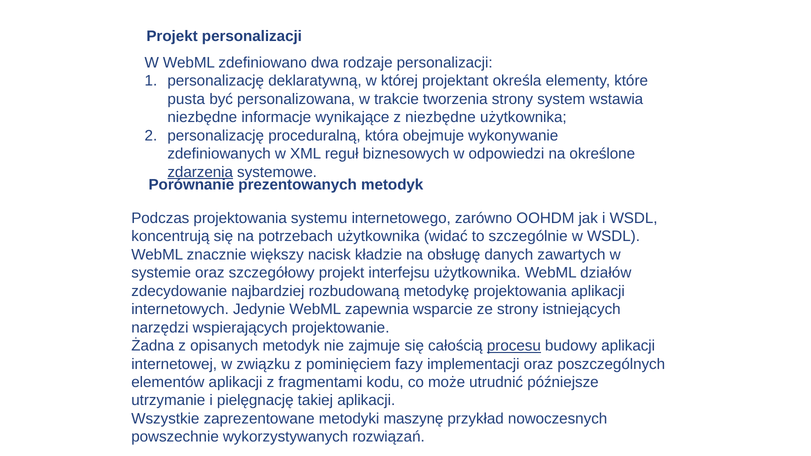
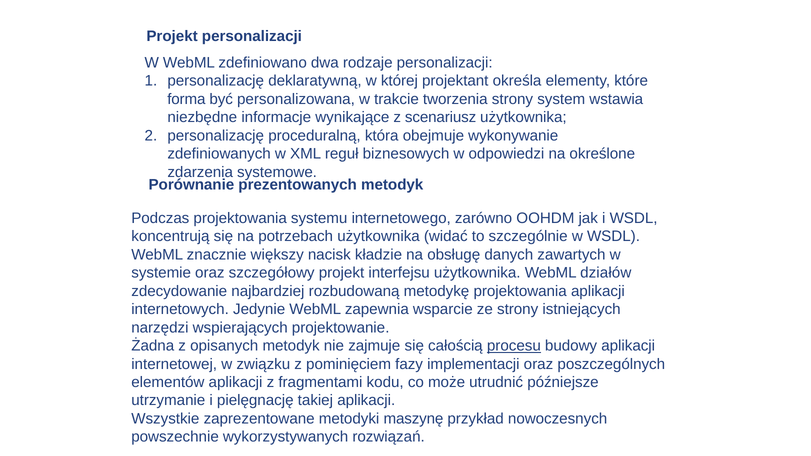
pusta: pusta -> forma (186, 99)
z niezbędne: niezbędne -> scenariusz (441, 117)
zdarzenia underline: present -> none (200, 172)
